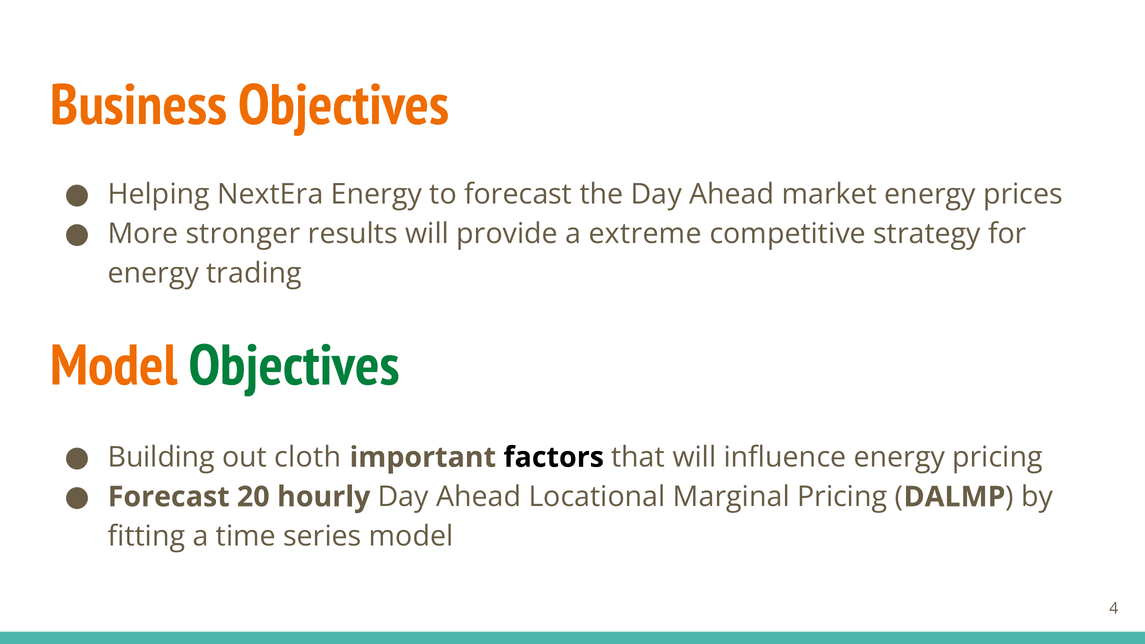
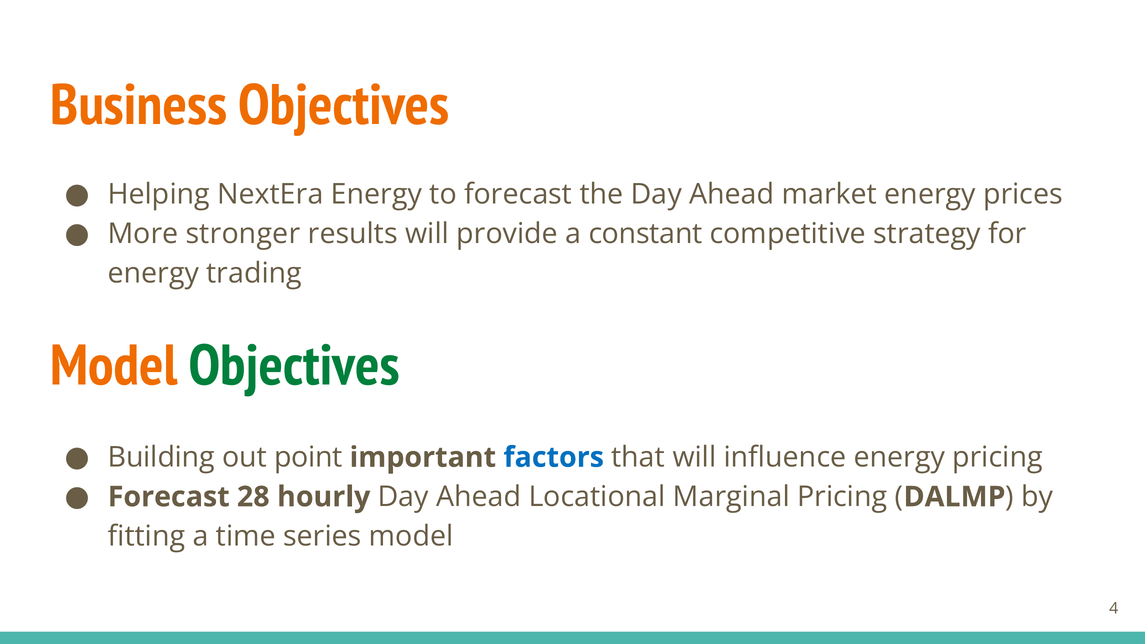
extreme: extreme -> constant (645, 234)
cloth: cloth -> point (308, 457)
factors colour: black -> blue (554, 457)
20: 20 -> 28 (253, 497)
